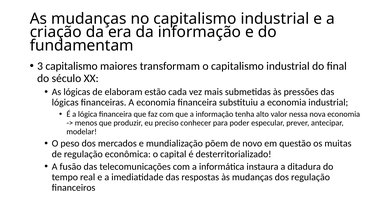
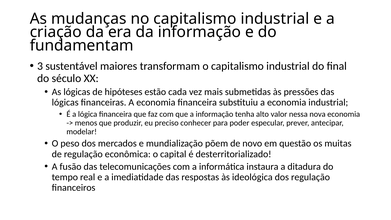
3 capitalismo: capitalismo -> sustentável (72, 66)
elaboram: elaboram -> hipóteses (124, 92)
às mudanças: mudanças -> ideológica (252, 177)
